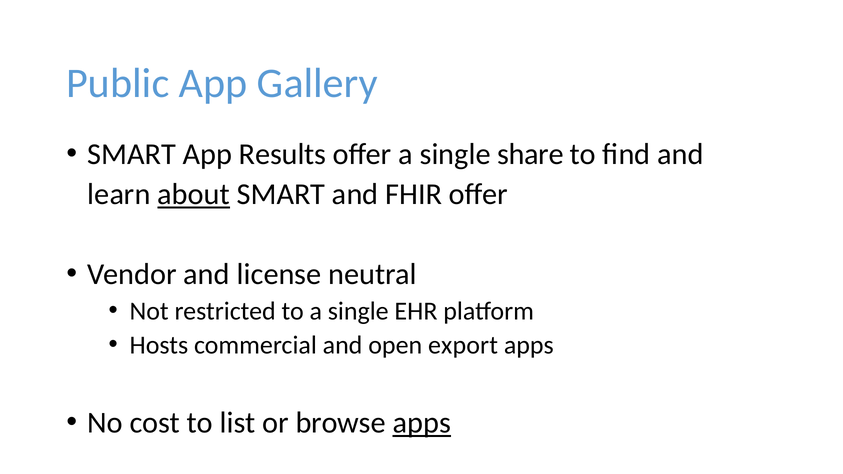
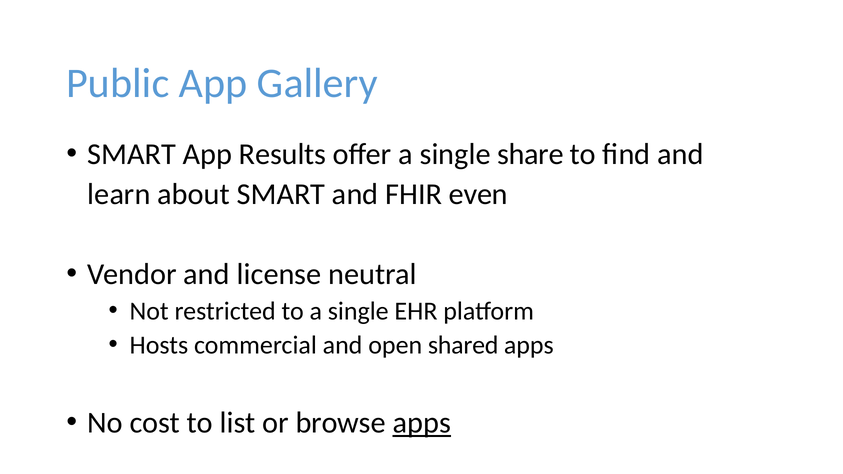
about underline: present -> none (194, 194)
FHIR offer: offer -> even (478, 194)
export: export -> shared (463, 345)
